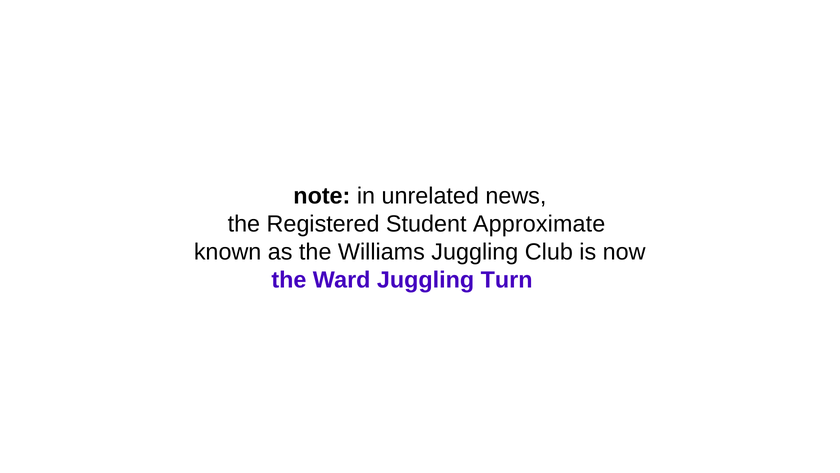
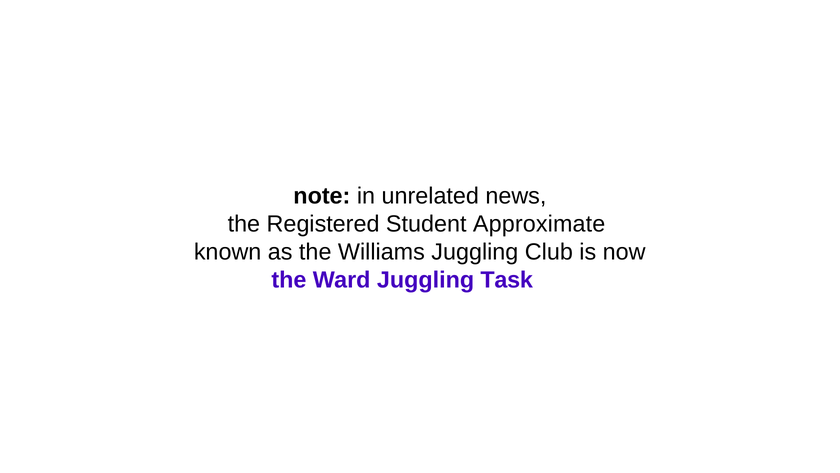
Turn: Turn -> Task (507, 280)
